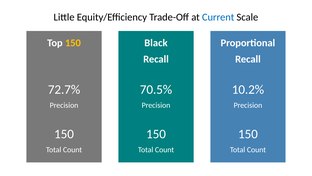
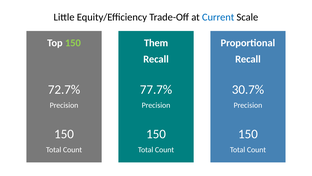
150 colour: yellow -> light green (73, 43)
Black: Black -> Them (156, 43)
70.5%: 70.5% -> 77.7% (156, 89)
10.2%: 10.2% -> 30.7% (248, 89)
